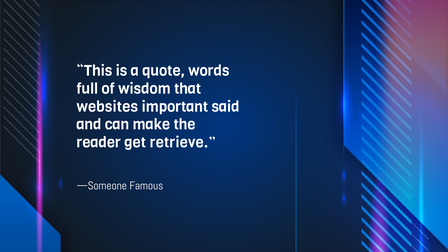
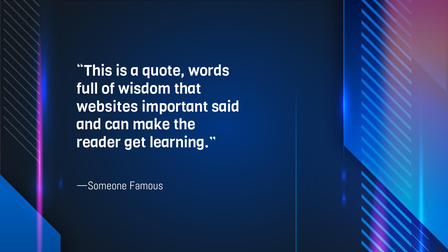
retrieve: retrieve -> learning (183, 143)
